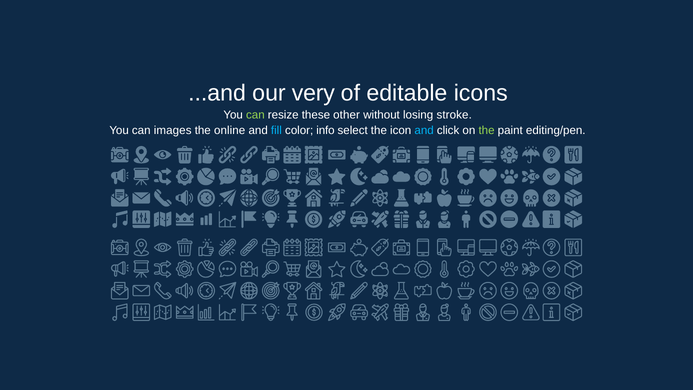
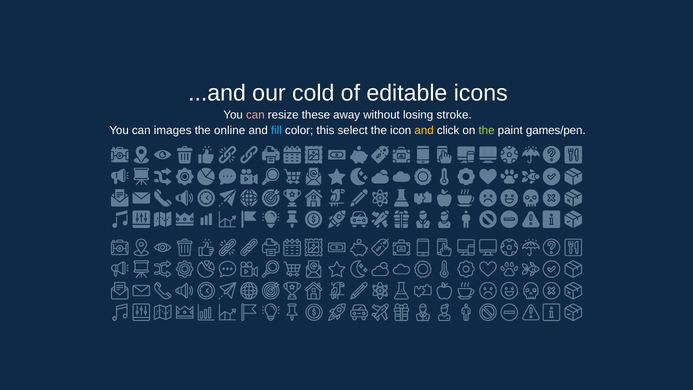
very: very -> cold (313, 93)
can colour: light green -> pink (255, 115)
other: other -> away (347, 115)
info: info -> this (325, 131)
and colour: light blue -> yellow (424, 131)
editing/pen: editing/pen -> games/pen (556, 131)
